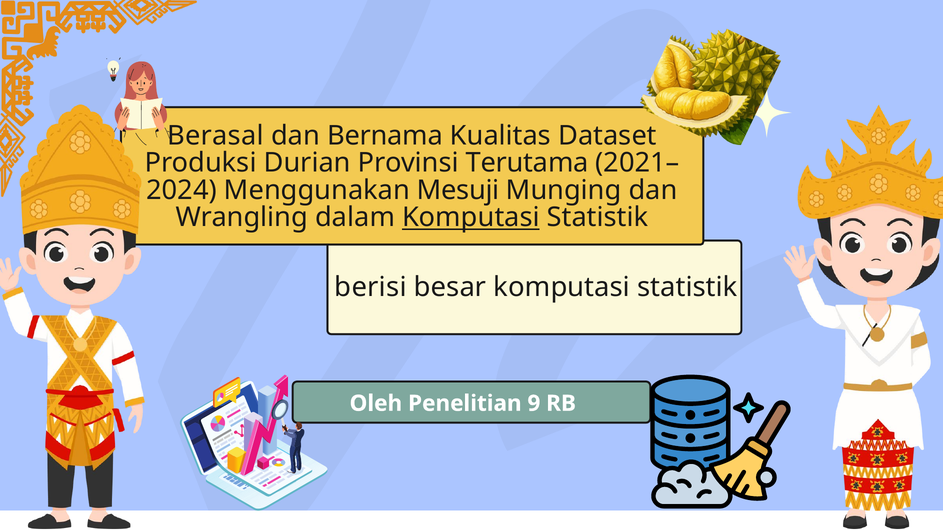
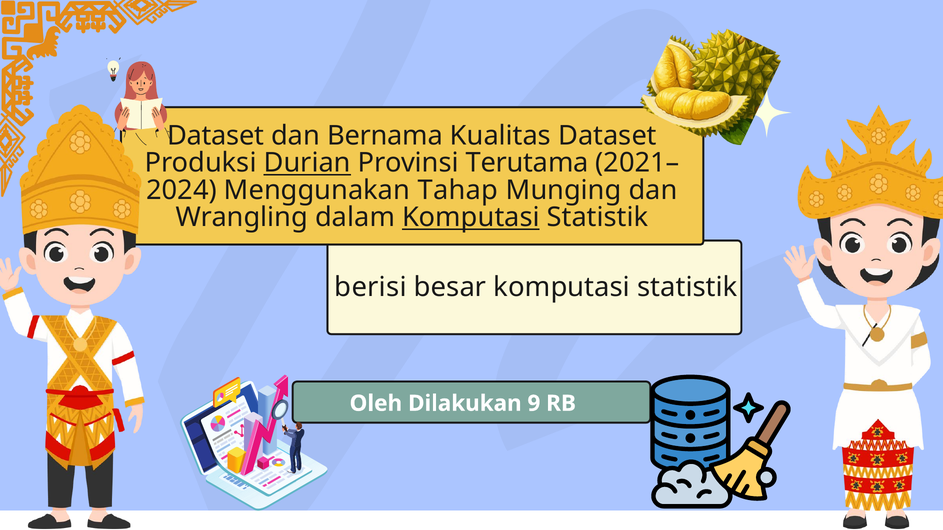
Berasal: Berasal -> Dataset (216, 136)
Durian underline: none -> present (307, 163)
Mesuji: Mesuji -> Tahap (458, 190)
Penelitian: Penelitian -> Dilakukan (465, 404)
